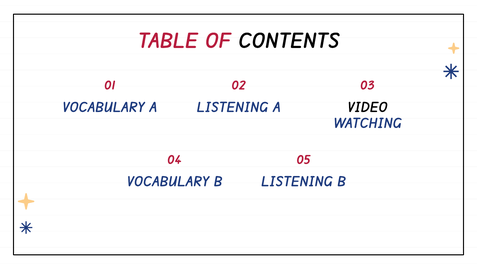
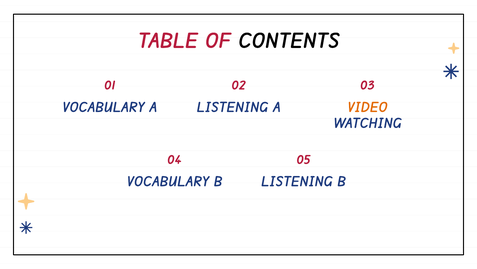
VIDEO colour: black -> orange (367, 107)
